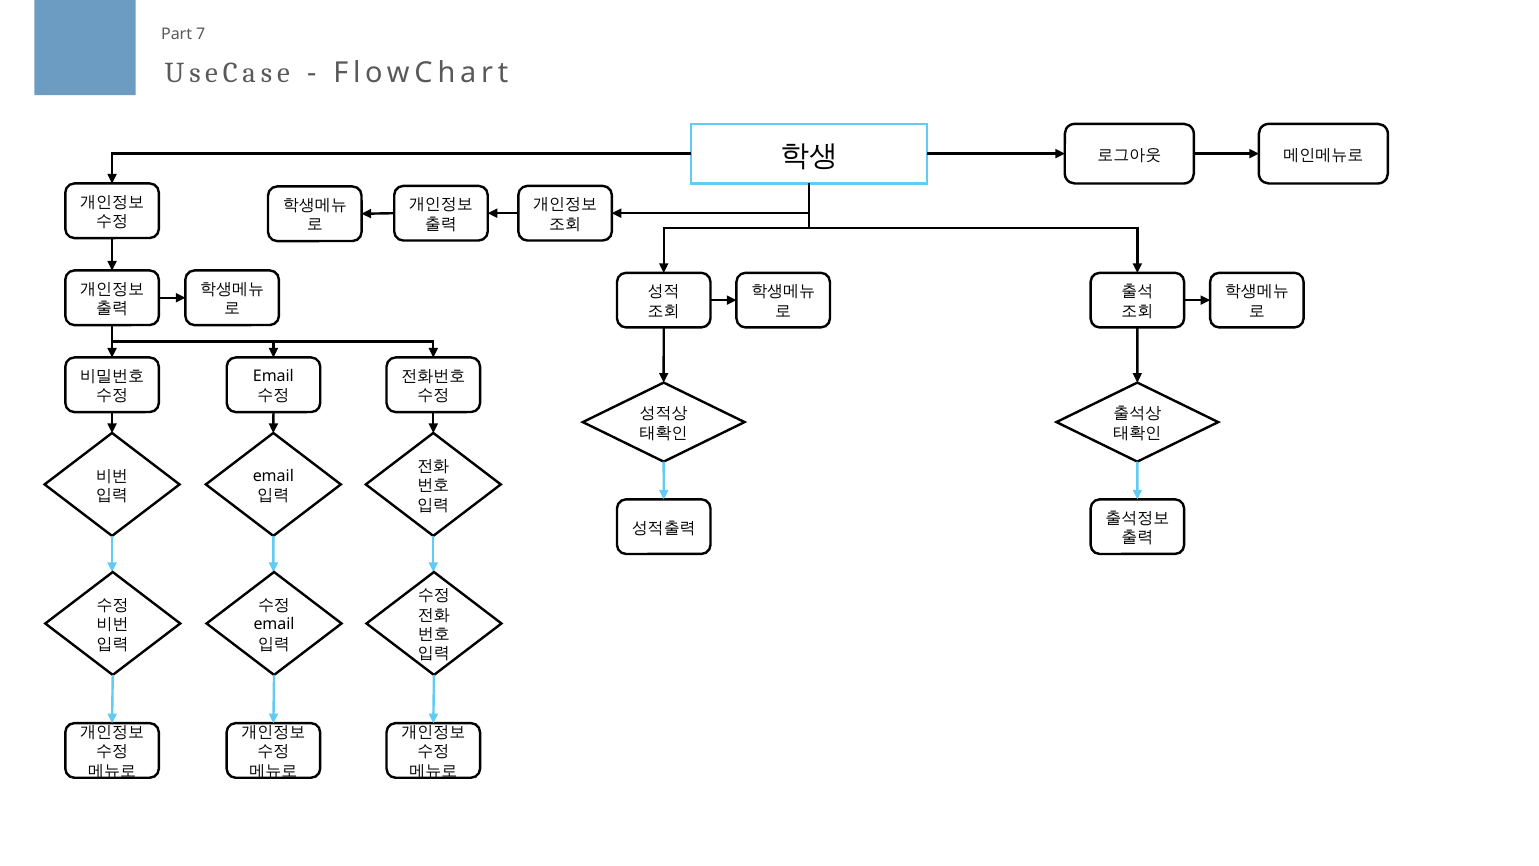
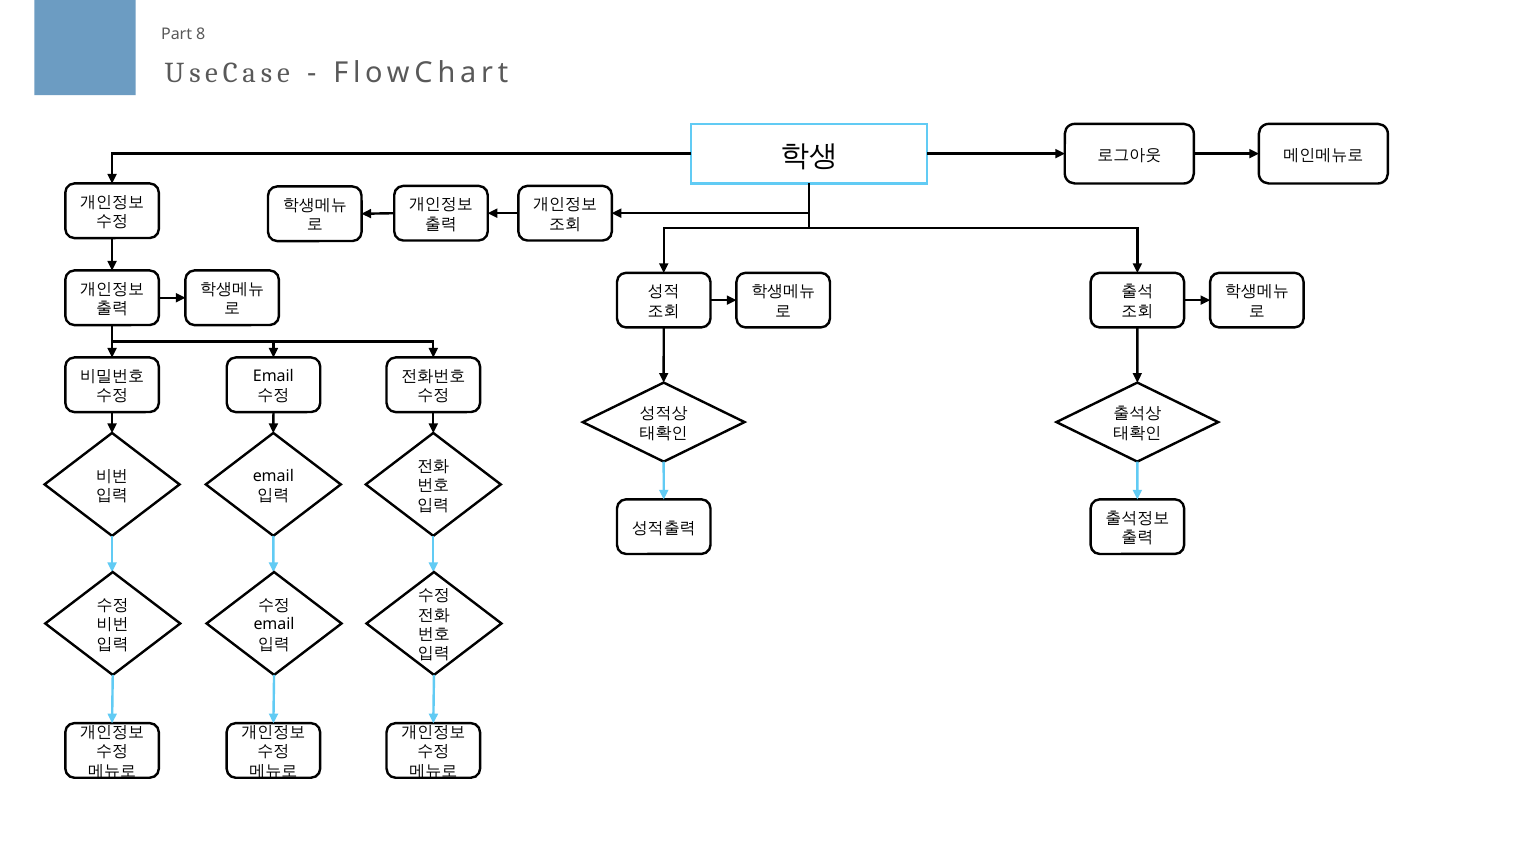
7: 7 -> 8 (201, 34)
